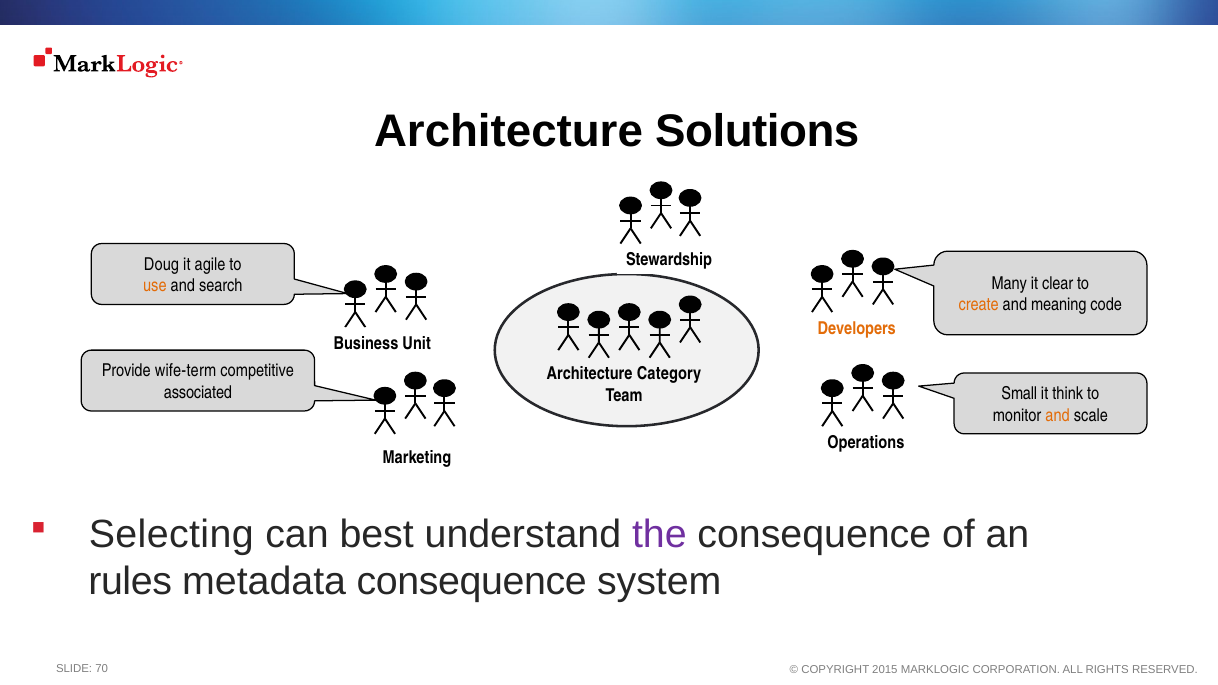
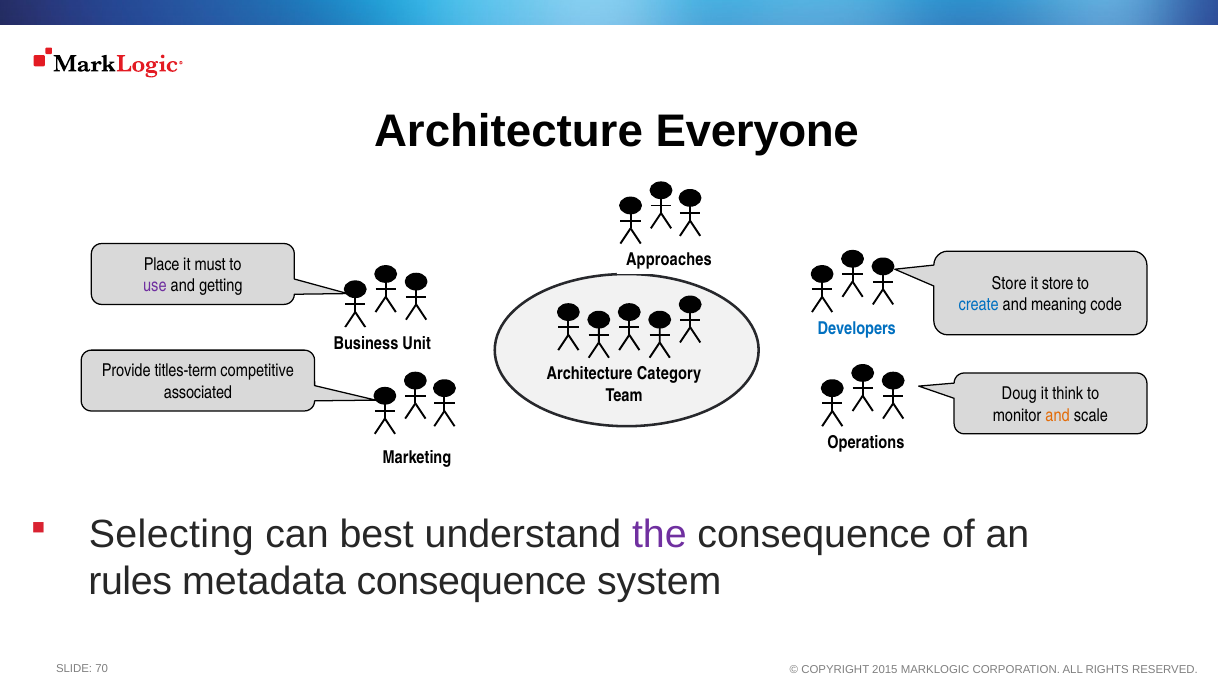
Solutions: Solutions -> Everyone (757, 131)
Stewardship: Stewardship -> Approaches (669, 260)
Doug: Doug -> Place (162, 265)
agile: agile -> must (210, 265)
Many: Many -> Store (1009, 284)
it clear: clear -> store (1058, 284)
use colour: orange -> purple (155, 286)
search: search -> getting (221, 286)
create colour: orange -> blue (979, 305)
Developers colour: orange -> blue (857, 329)
wife-term: wife-term -> titles-term (186, 371)
Small: Small -> Doug (1019, 394)
